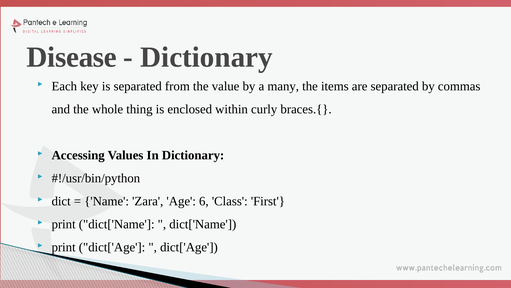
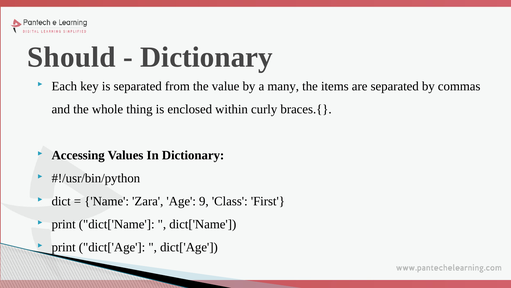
Disease: Disease -> Should (71, 57)
6: 6 -> 9 (204, 201)
